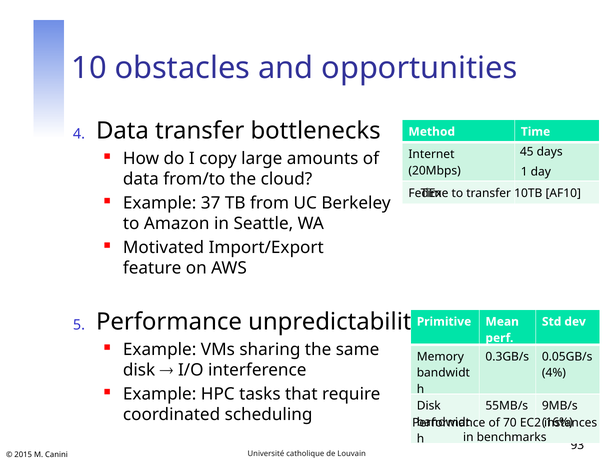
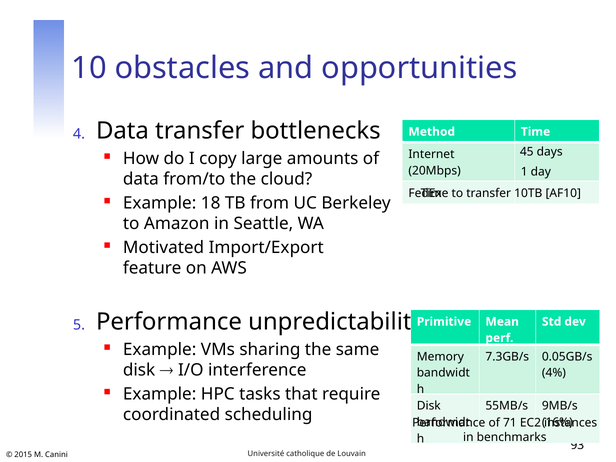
37: 37 -> 18 (211, 203)
0.3GB/s: 0.3GB/s -> 7.3GB/s (507, 357)
70: 70 -> 71 (510, 423)
